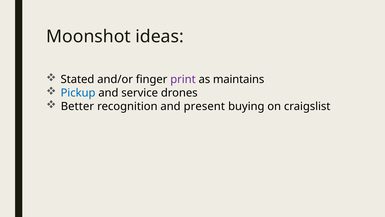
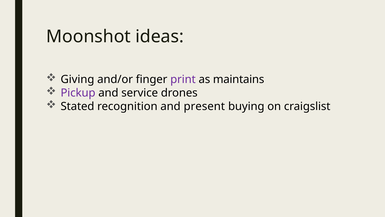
Stated: Stated -> Giving (77, 79)
Pickup colour: blue -> purple (78, 93)
Better: Better -> Stated (77, 106)
